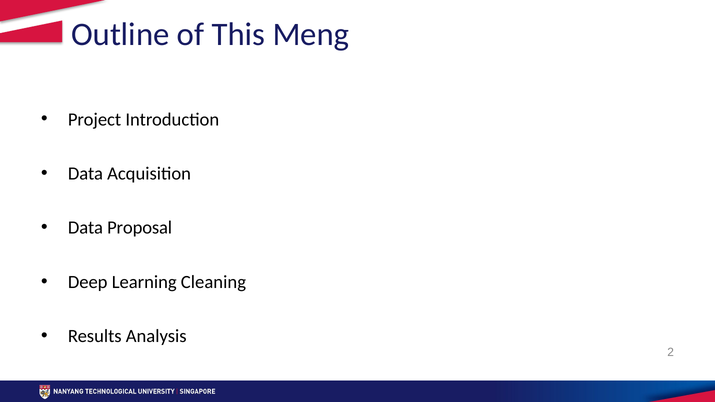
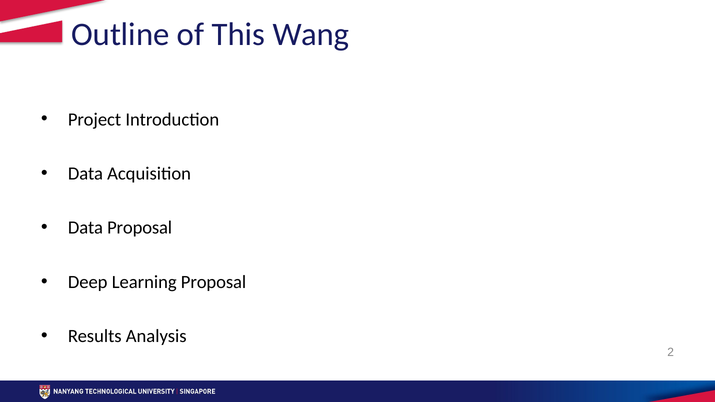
Meng: Meng -> Wang (311, 34)
Learning Cleaning: Cleaning -> Proposal (214, 282)
